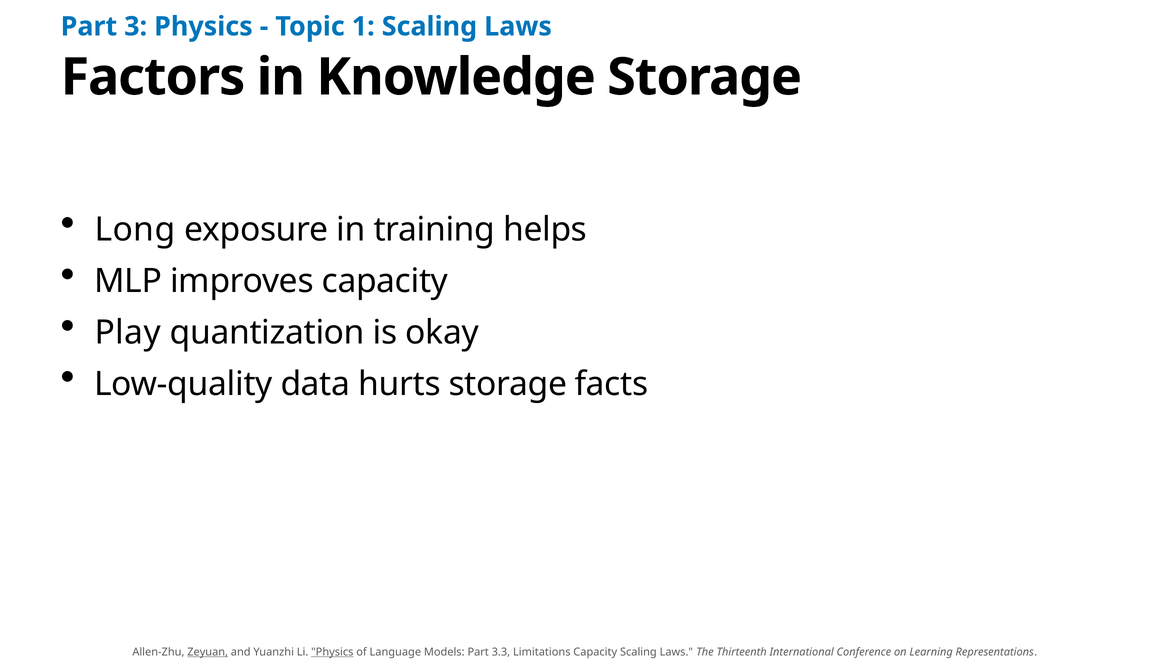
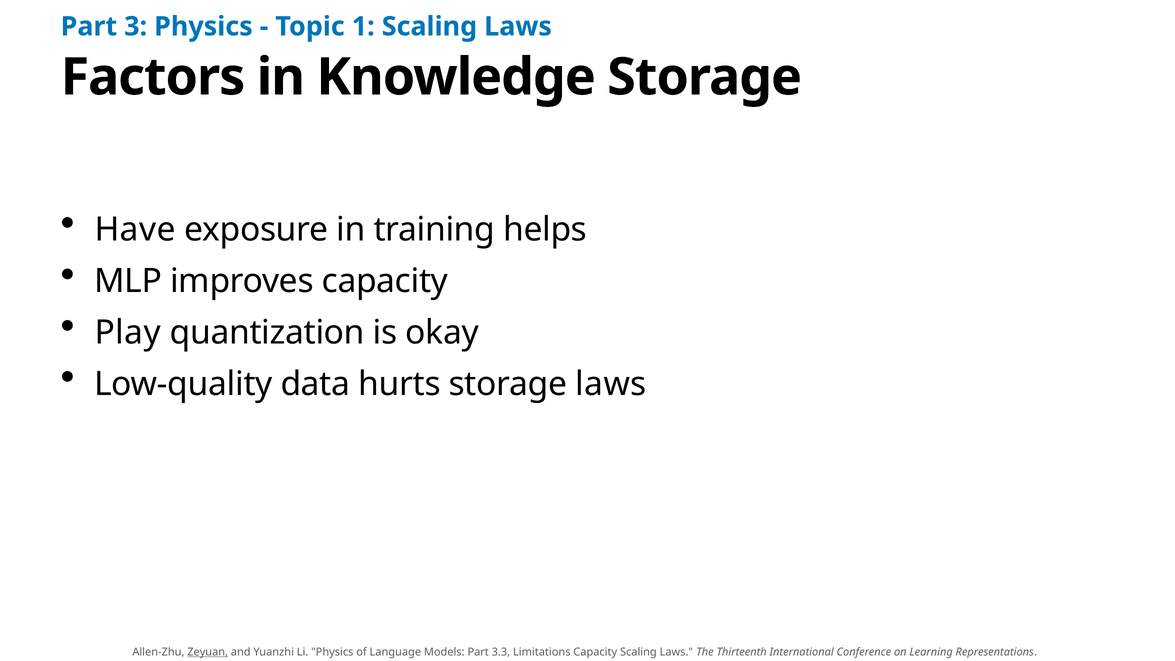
Long: Long -> Have (135, 230)
storage facts: facts -> laws (611, 384)
Physics underline: present -> none (332, 652)
